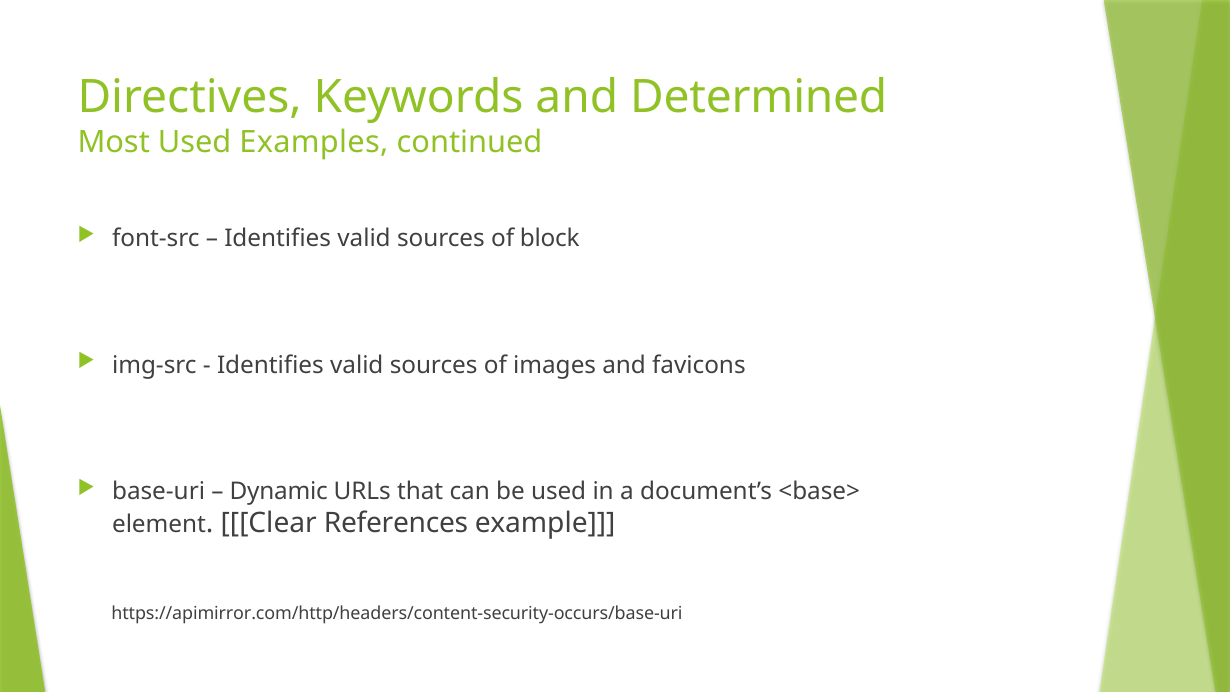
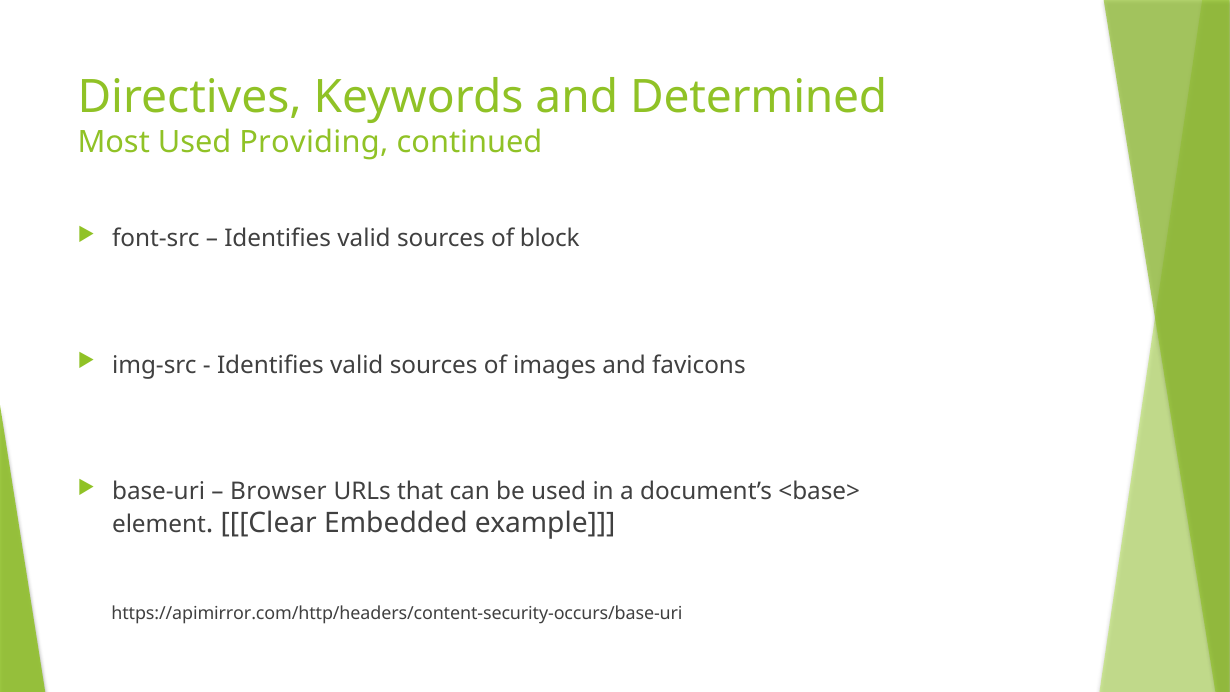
Examples: Examples -> Providing (314, 142)
Dynamic: Dynamic -> Browser (278, 491)
References: References -> Embedded (396, 523)
